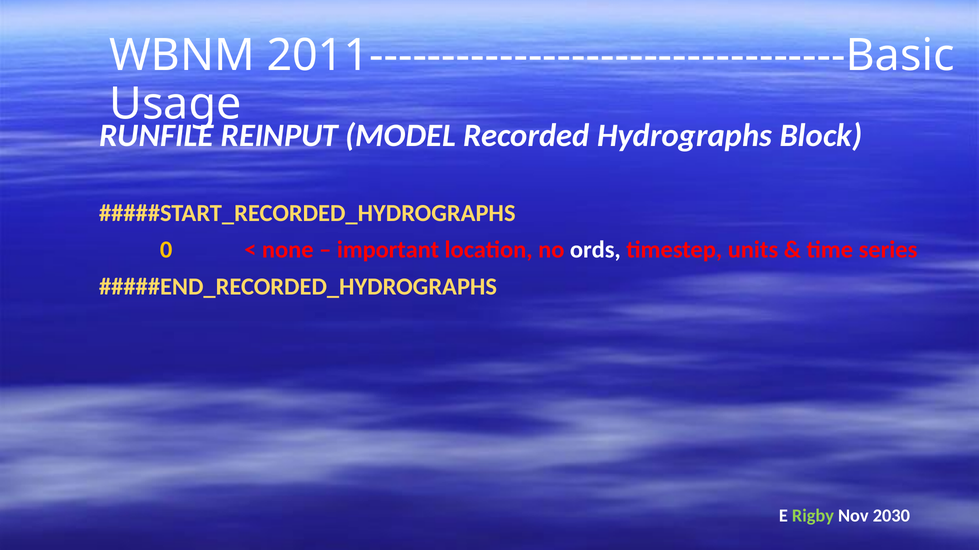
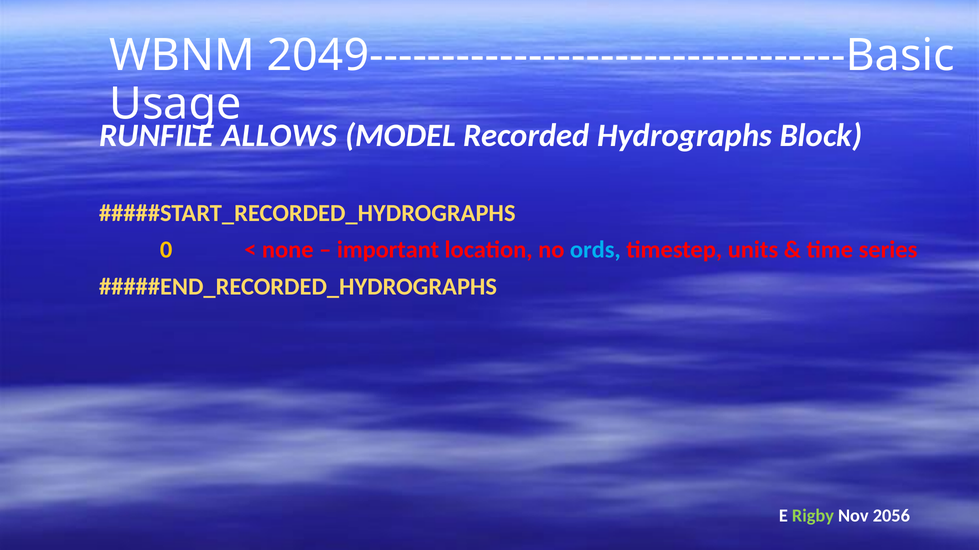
2011---------------------------------Basic: 2011---------------------------------Basic -> 2049---------------------------------Basic (611, 56)
REINPUT: REINPUT -> ALLOWS (279, 136)
ords colour: white -> light blue (595, 250)
2030: 2030 -> 2056 (891, 516)
